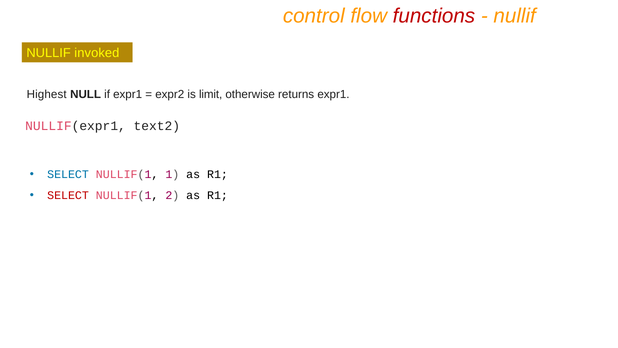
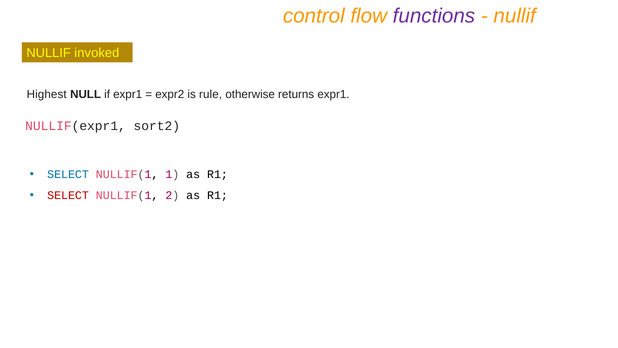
functions colour: red -> purple (434, 16)
limit: limit -> rule (211, 94)
text2: text2 -> sort2 (157, 126)
